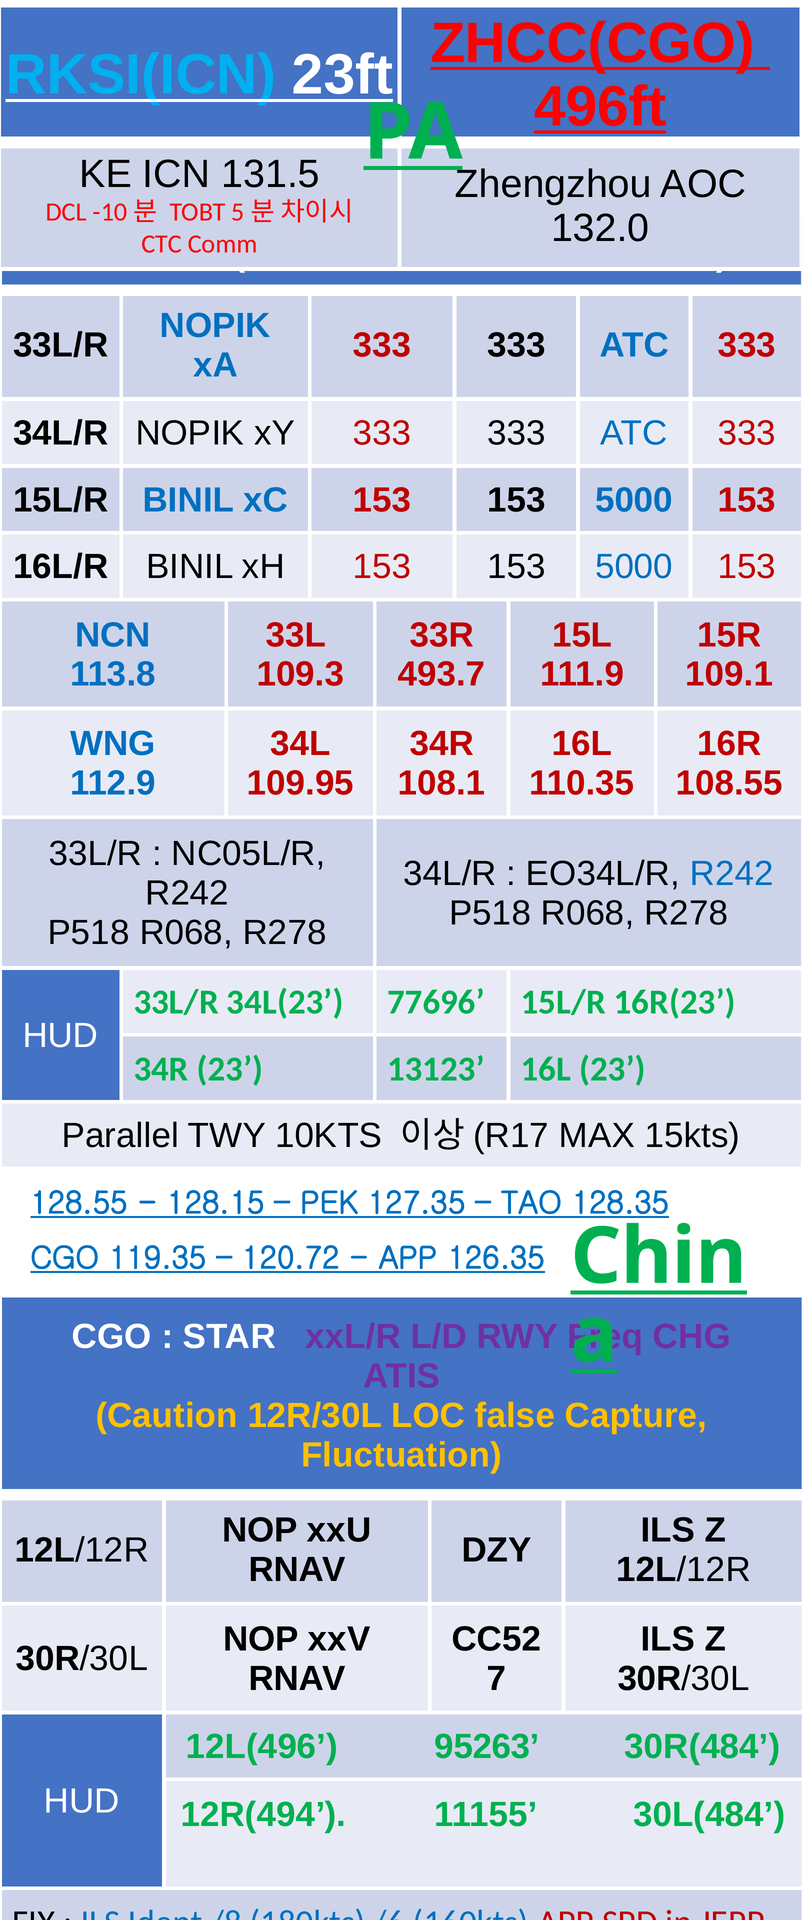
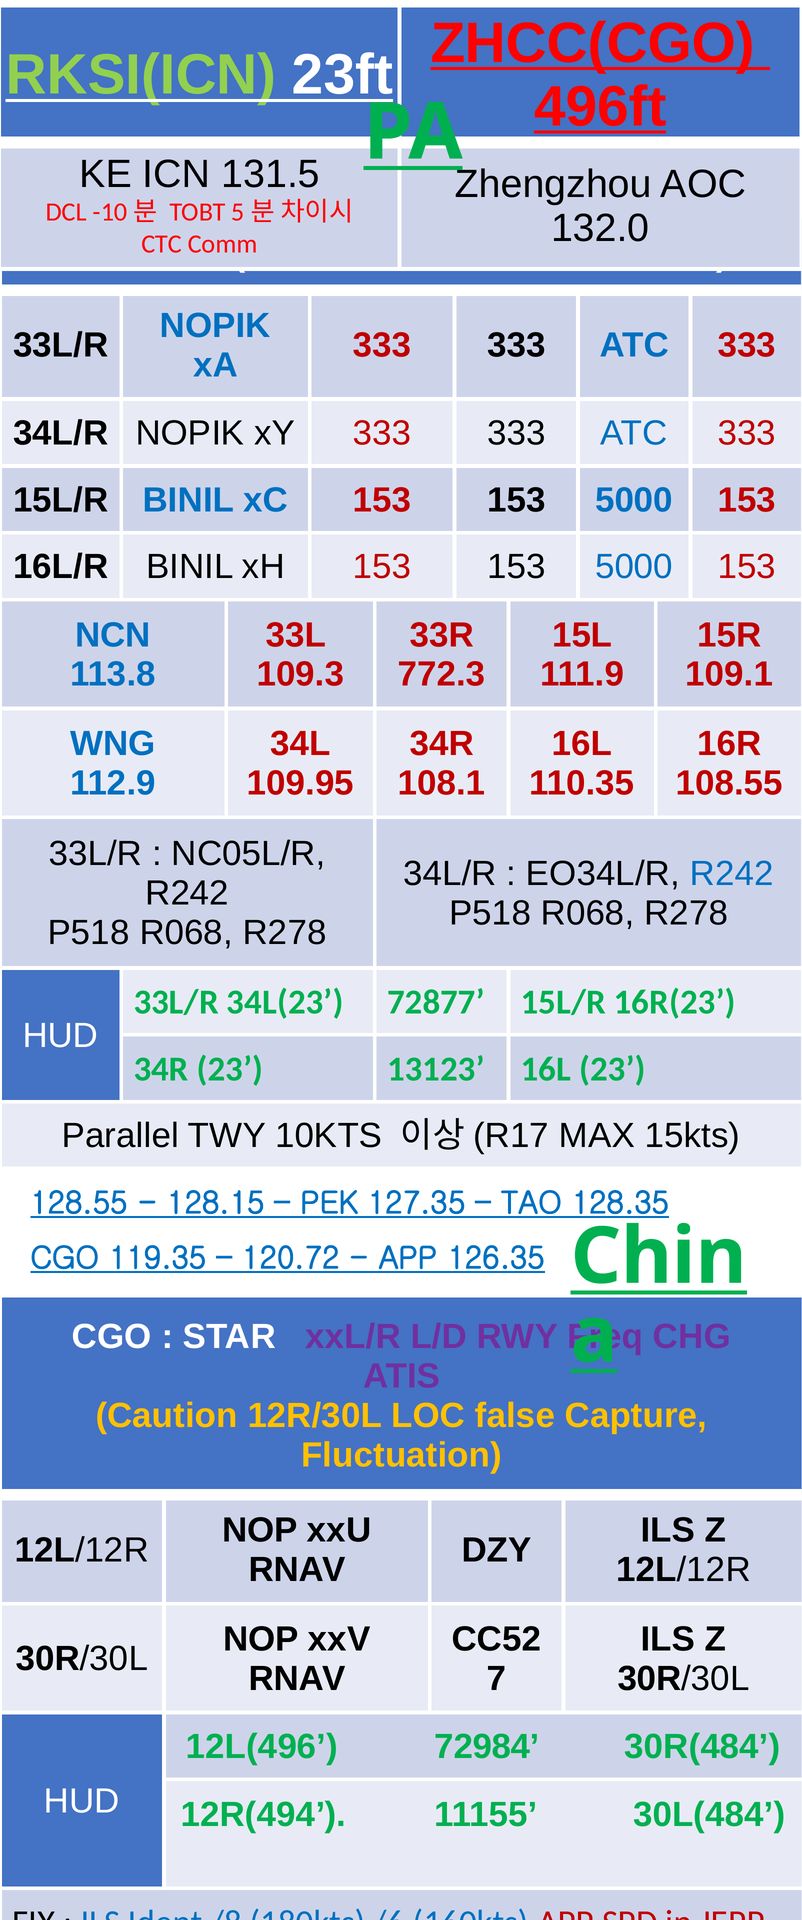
RKSI(ICN colour: light blue -> light green (141, 75)
493.7: 493.7 -> 772.3 (442, 674)
77696: 77696 -> 72877 (436, 1002)
95263: 95263 -> 72984 (487, 1746)
